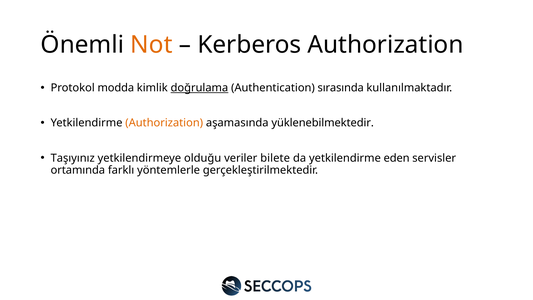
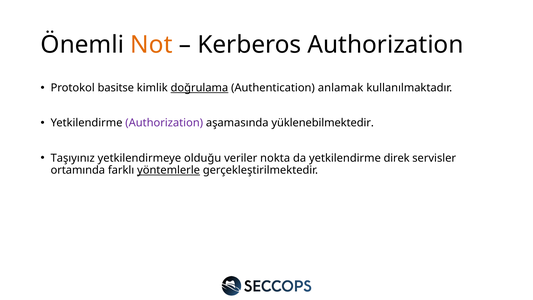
modda: modda -> basitse (116, 88)
sırasında: sırasında -> anlamak (341, 88)
Authorization colour: orange -> purple (164, 123)
bilete: bilete -> nokta (275, 158)
eden: eden -> direk (397, 158)
yöntemlerle underline: none -> present (169, 170)
